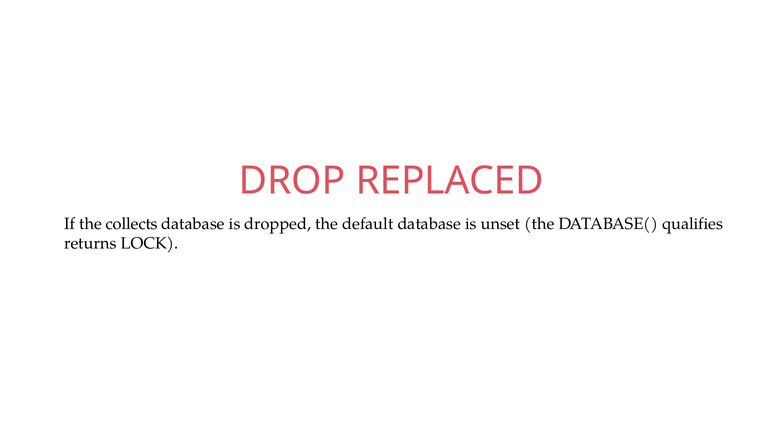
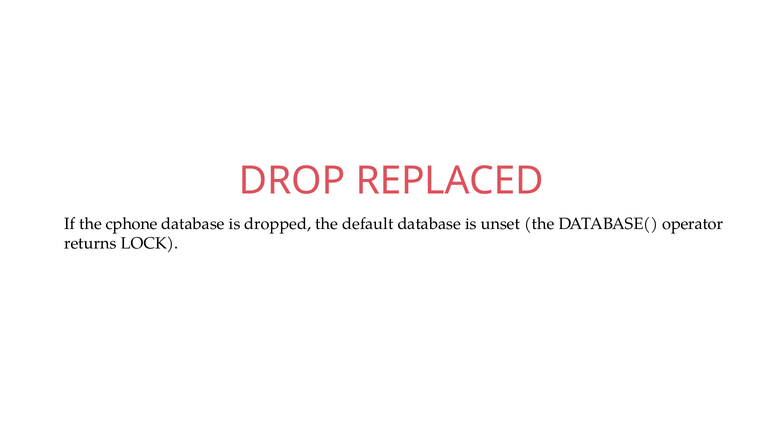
collects: collects -> cphone (132, 224)
qualifies: qualifies -> operator (693, 224)
